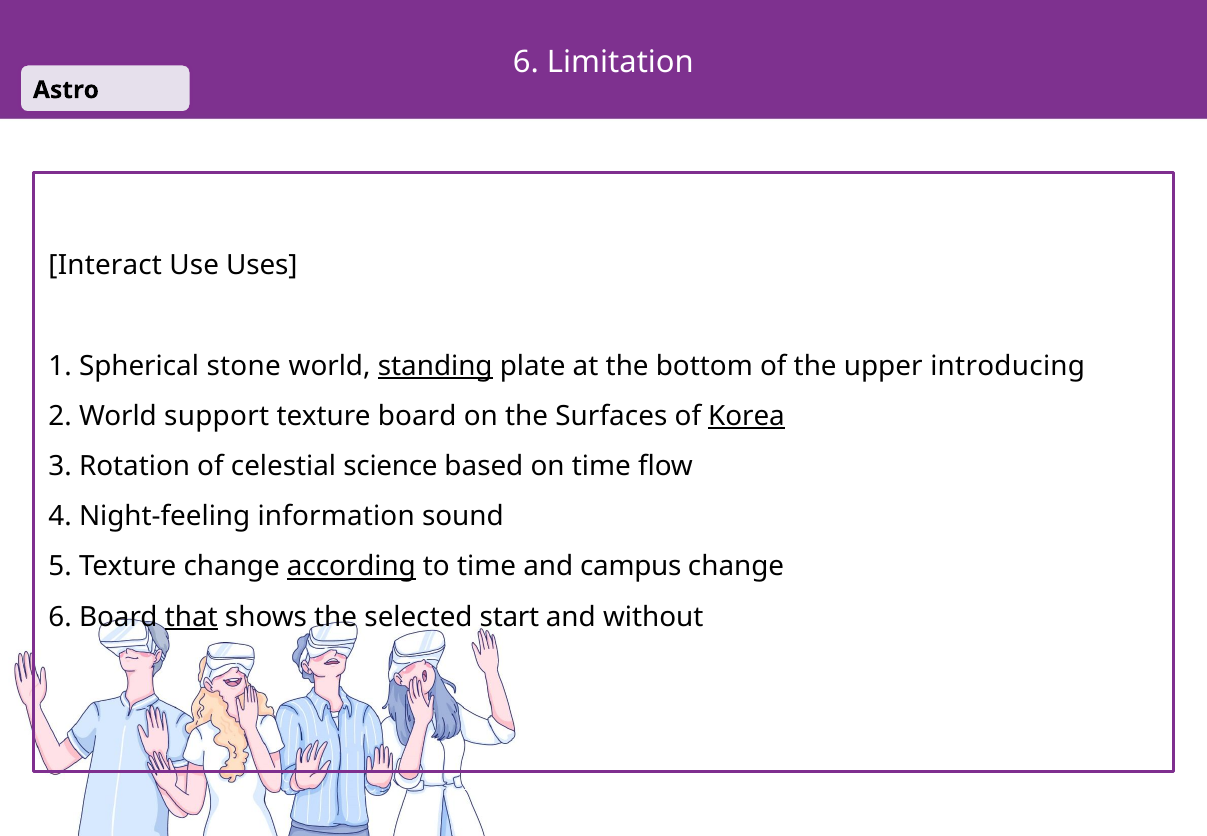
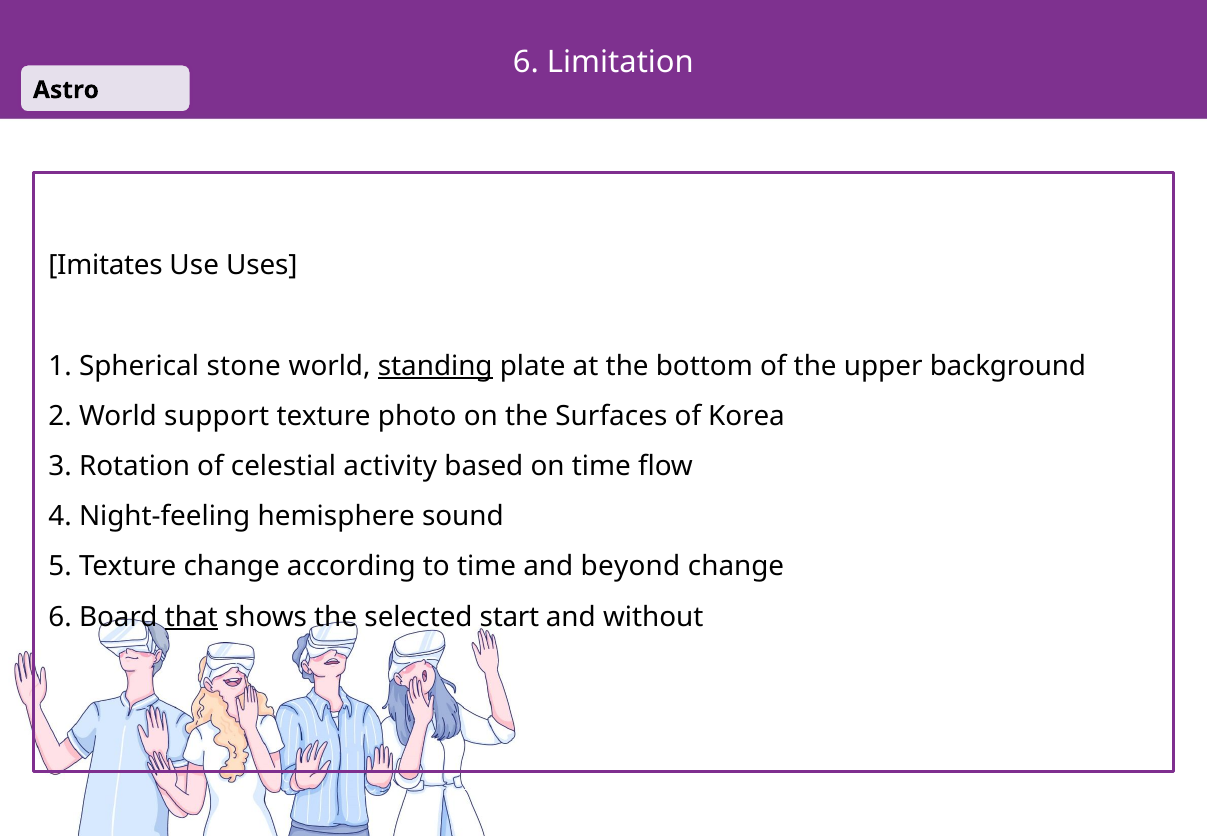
Interact: Interact -> Imitates (105, 266)
introducing: introducing -> background (1008, 366)
texture board: board -> photo (417, 416)
Korea underline: present -> none (747, 416)
science: science -> activity (390, 466)
information: information -> hemisphere (336, 516)
according underline: present -> none (351, 566)
campus: campus -> beyond (631, 566)
